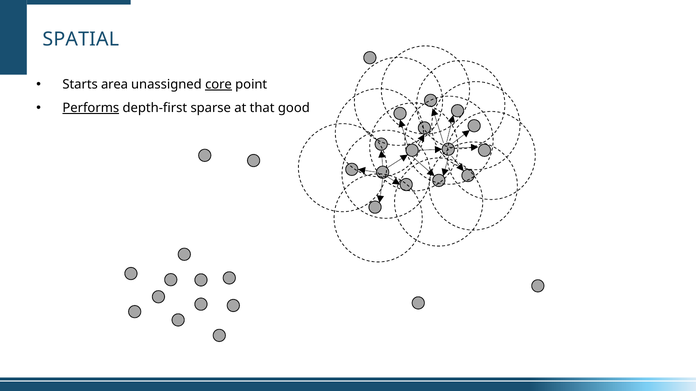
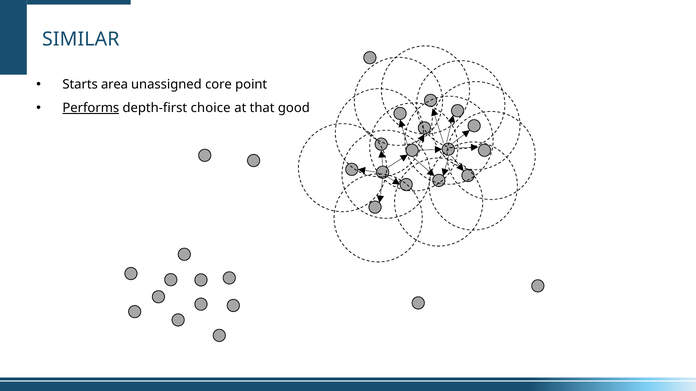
SPATIAL: SPATIAL -> SIMILAR (81, 40)
core underline: present -> none (218, 85)
sparse: sparse -> choice (211, 108)
